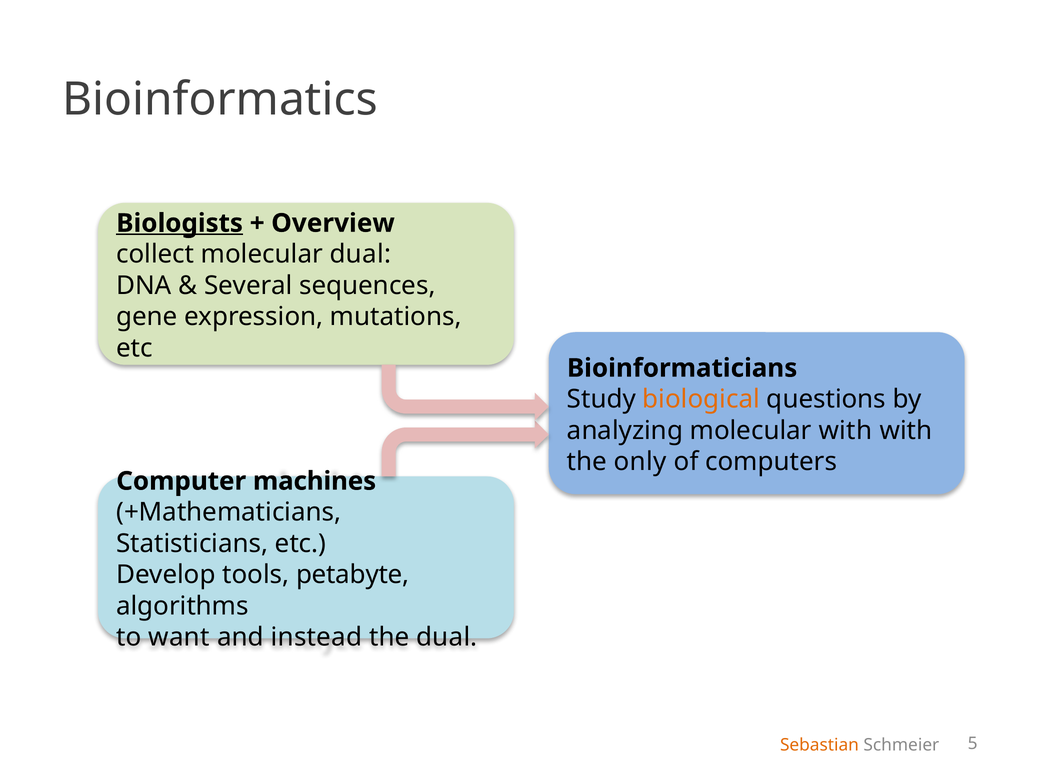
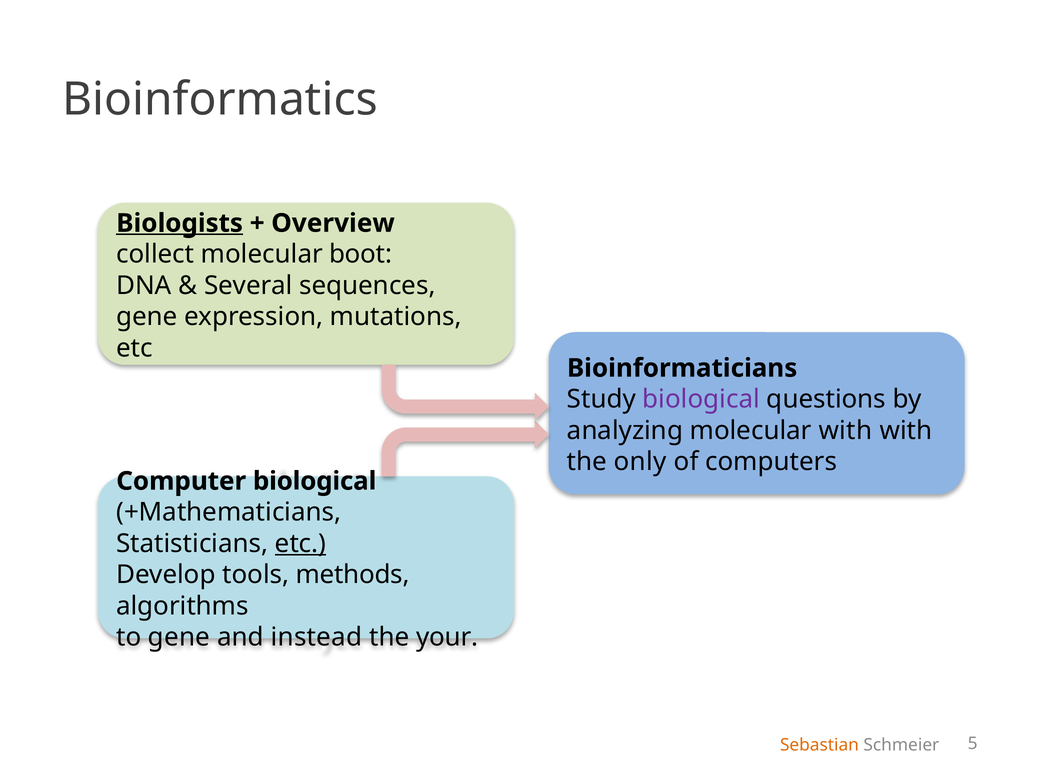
molecular dual: dual -> boot (361, 254)
biological colour: orange -> purple (701, 399)
Computer machines: machines -> biological (315, 481)
etc underline: none -> present (301, 544)
petabyte: petabyte -> methods (353, 575)
to want: want -> gene (179, 637)
the dual: dual -> your (447, 637)
